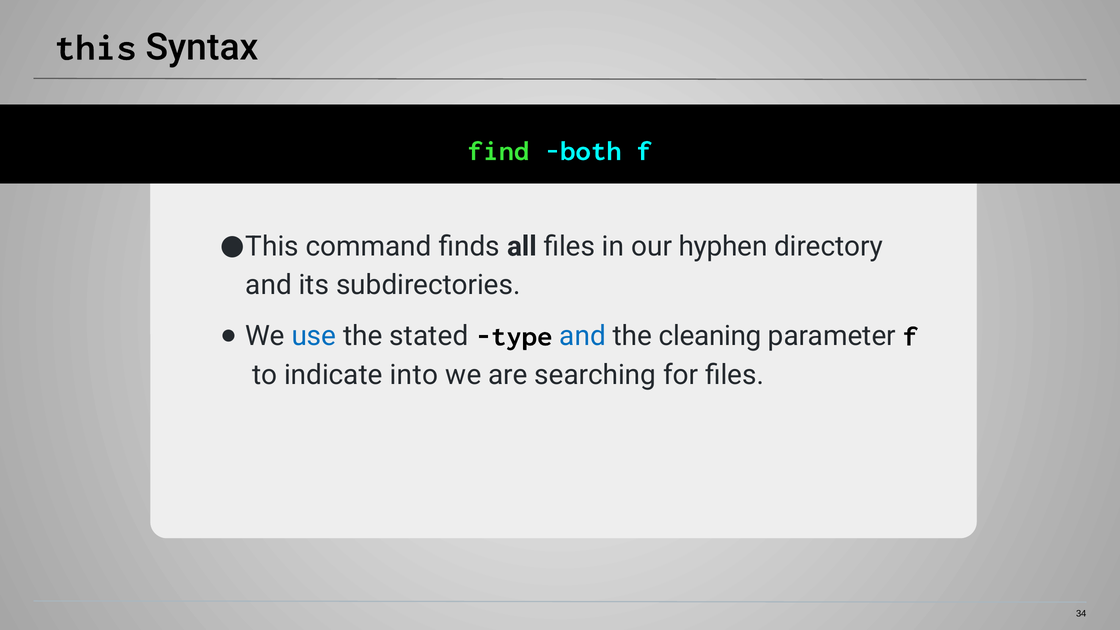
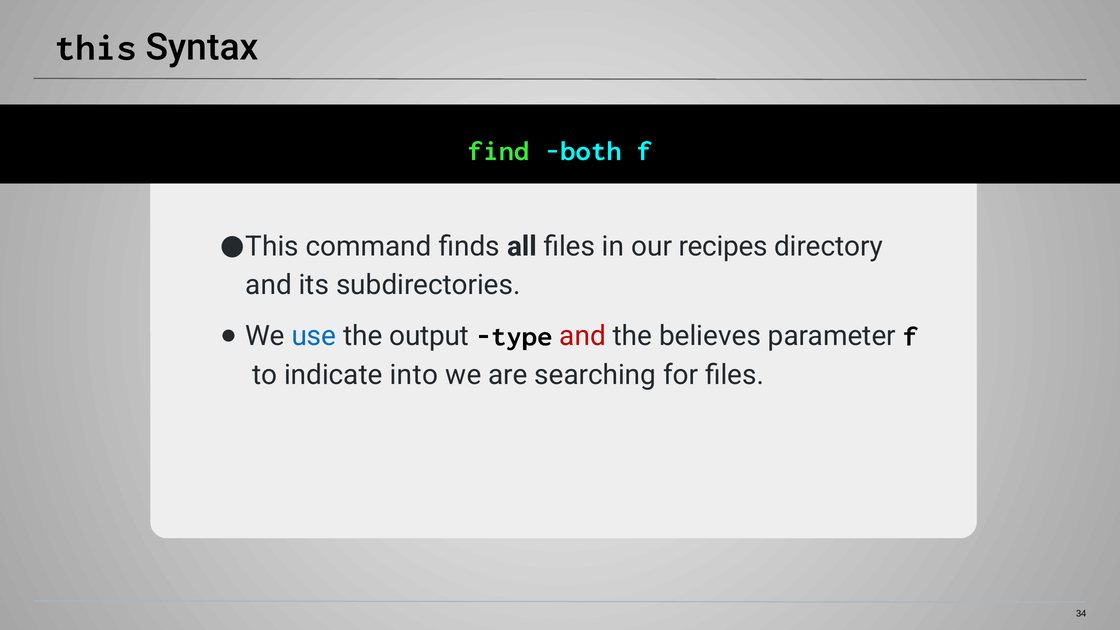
hyphen: hyphen -> recipes (723, 246)
stated: stated -> output (429, 336)
and colour: blue -> red (583, 336)
cleaning: cleaning -> believes (710, 336)
